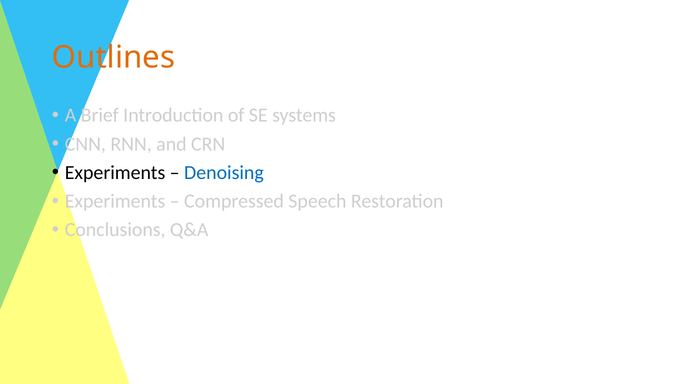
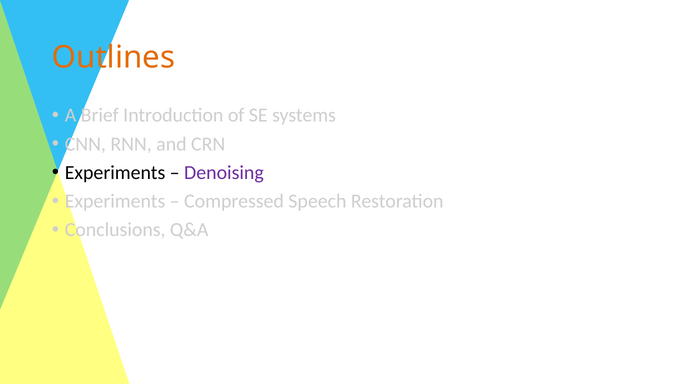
Denoising colour: blue -> purple (224, 172)
